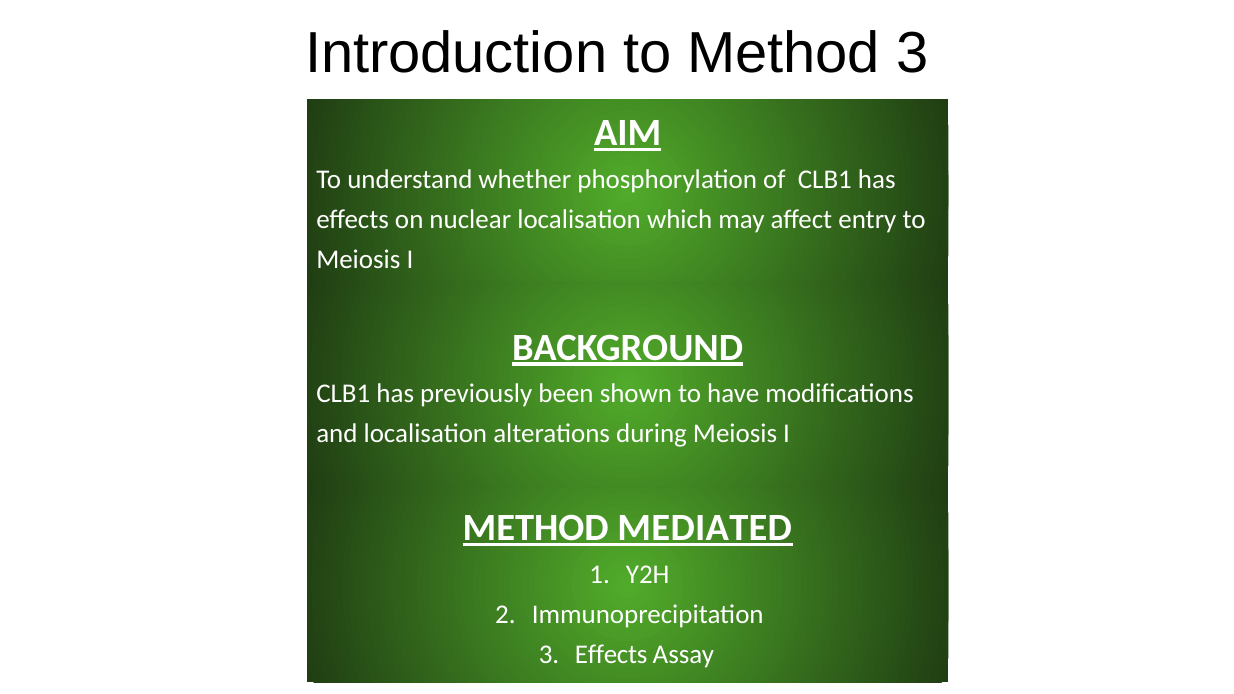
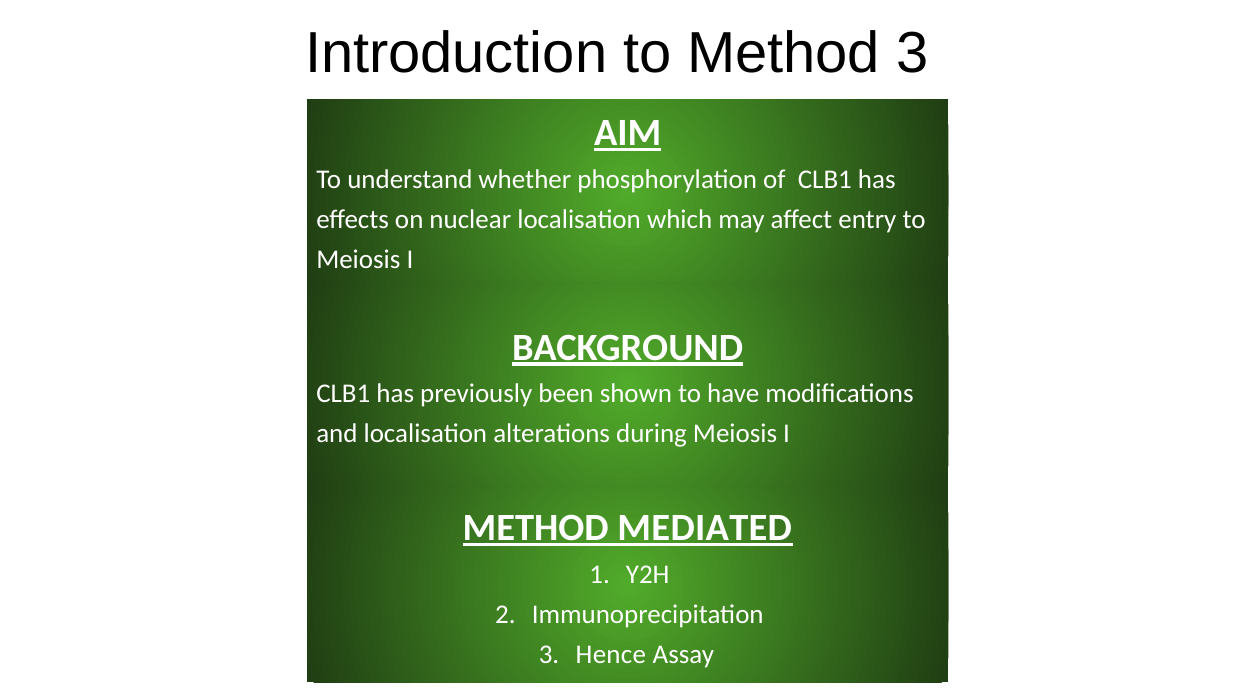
3 Effects: Effects -> Hence (611, 655)
